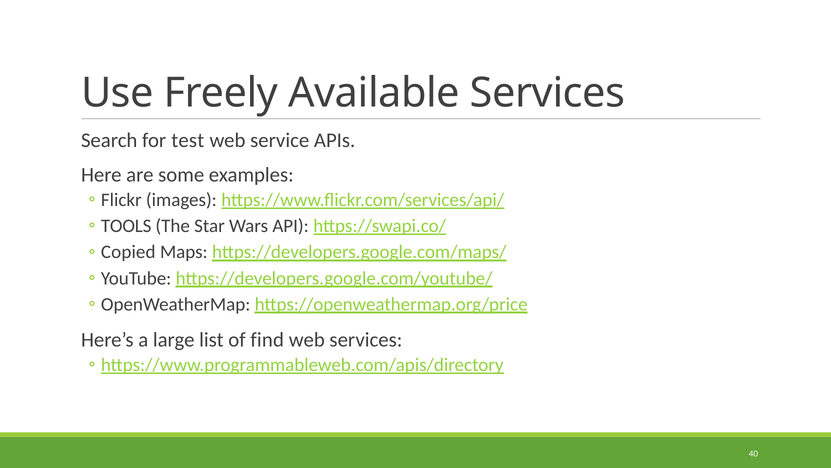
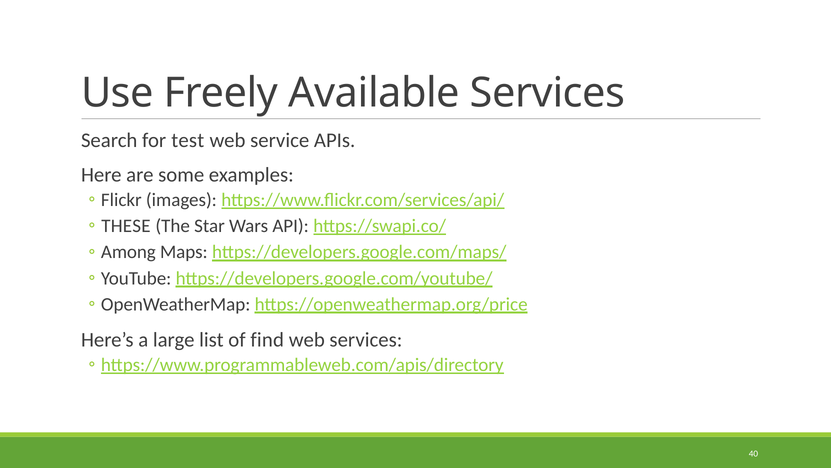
TOOLS: TOOLS -> THESE (126, 226)
Copied: Copied -> Among (128, 252)
